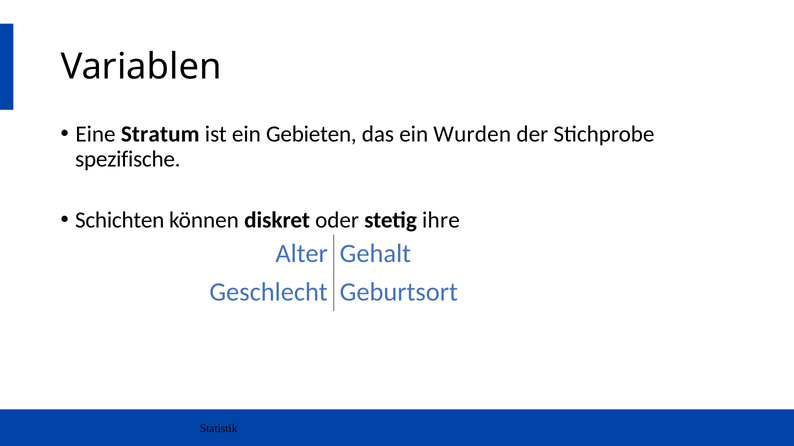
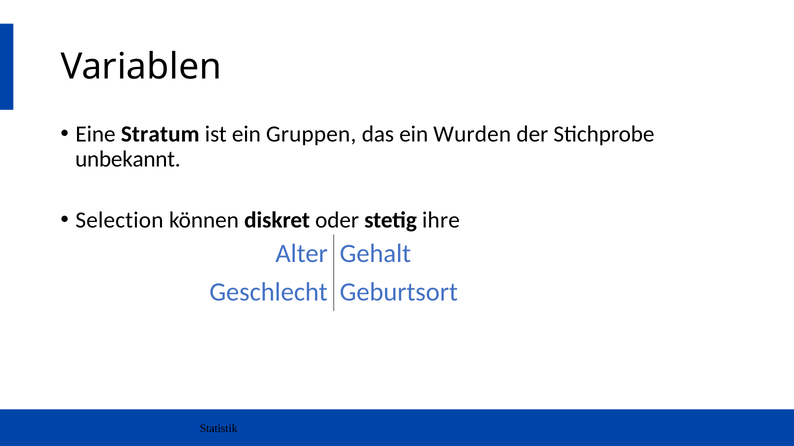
Gebieten: Gebieten -> Gruppen (311, 134)
spezifische: spezifische -> unbekannt (128, 159)
Schichten: Schichten -> Selection (119, 220)
